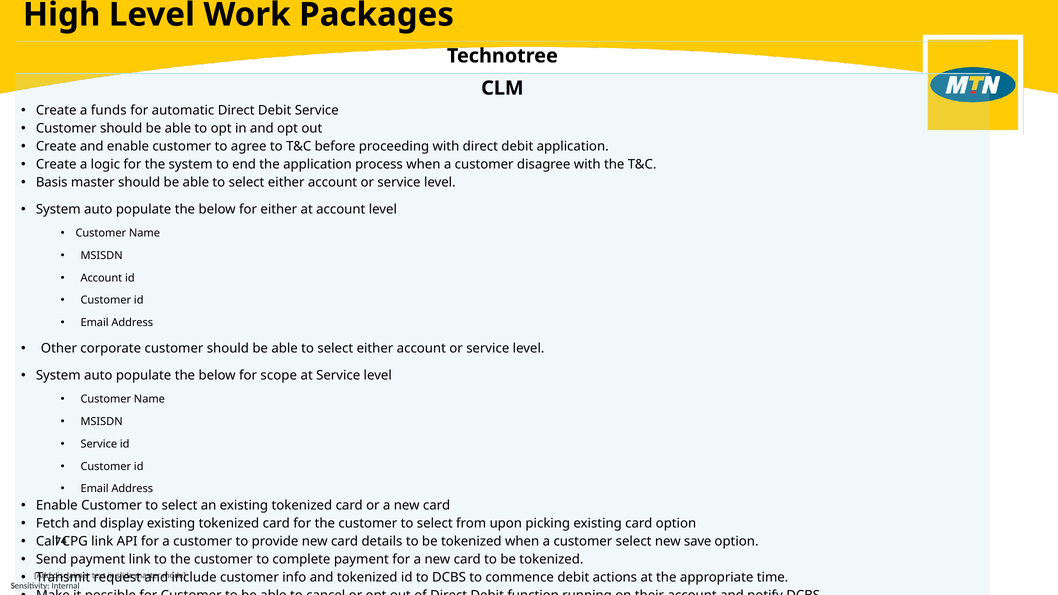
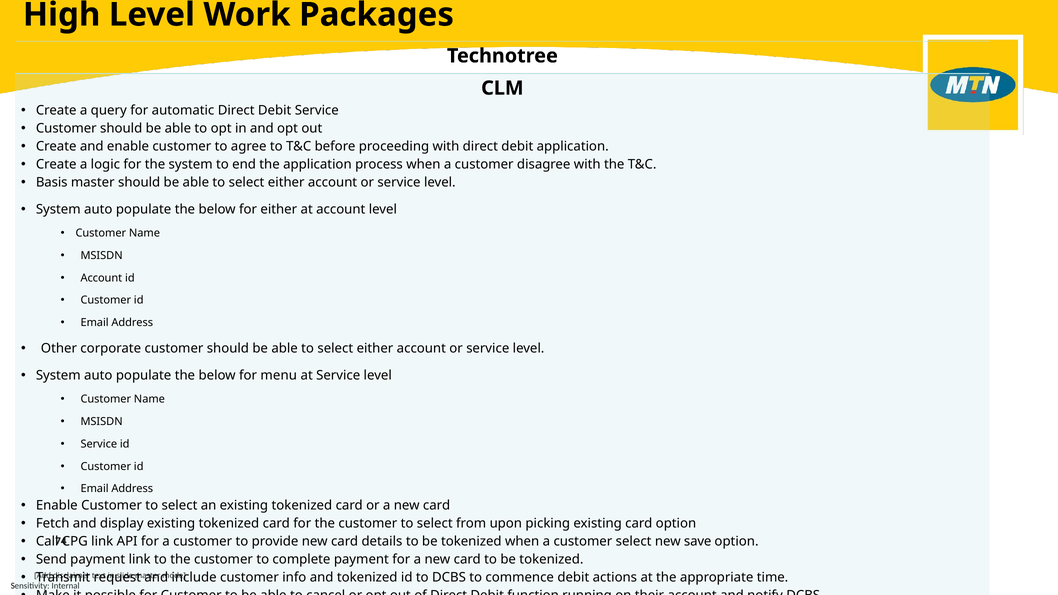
funds: funds -> query (109, 110)
scope: scope -> menu (279, 375)
